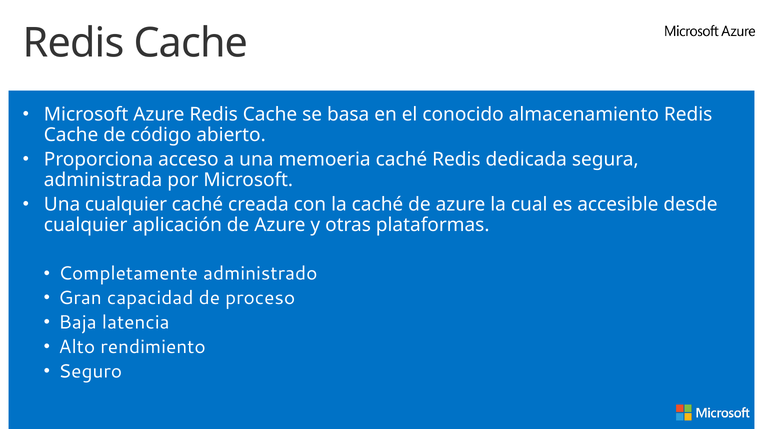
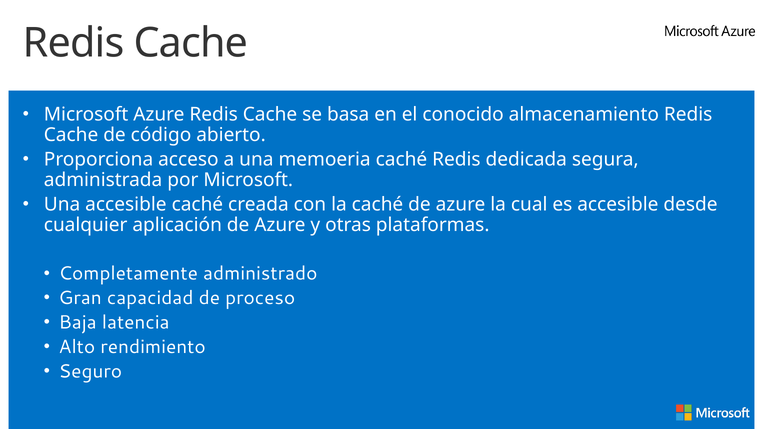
Una cualquier: cualquier -> accesible (126, 204)
